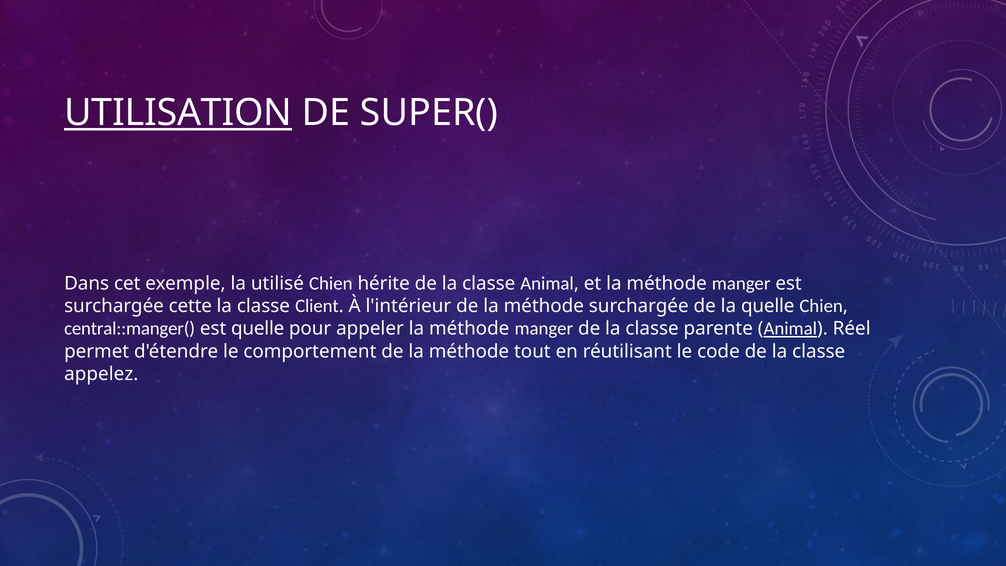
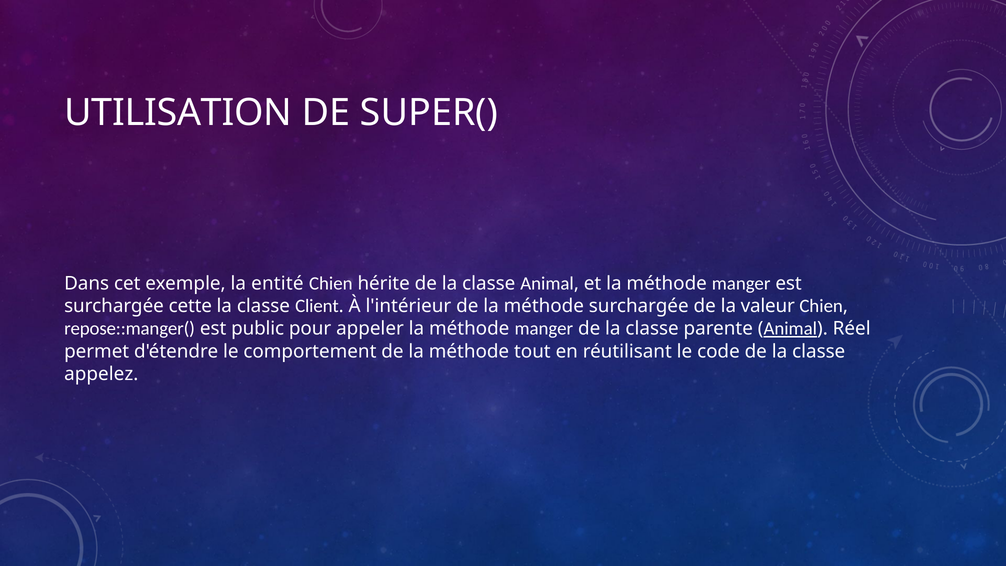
UTILISATION underline: present -> none (178, 113)
utilisé: utilisé -> entité (277, 283)
la quelle: quelle -> valeur (768, 306)
central::manger(: central::manger( -> repose::manger( (130, 329)
est quelle: quelle -> public (258, 329)
